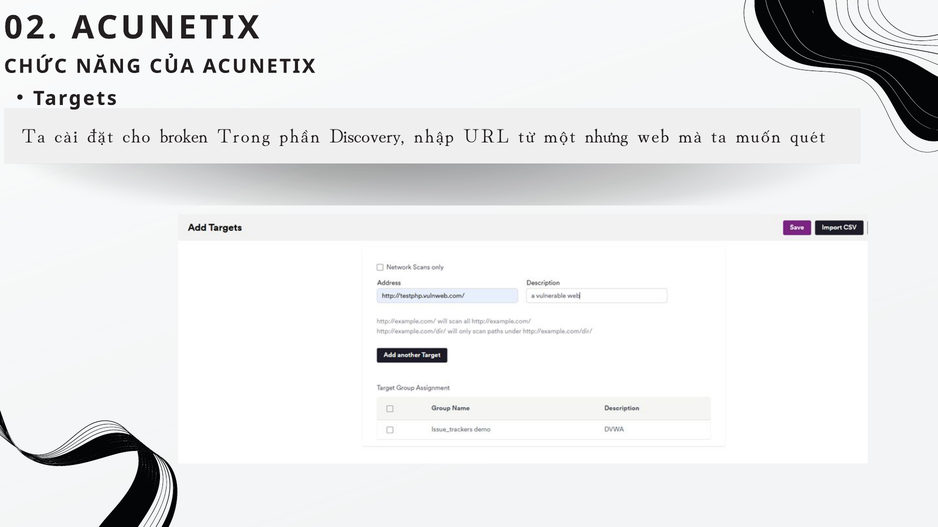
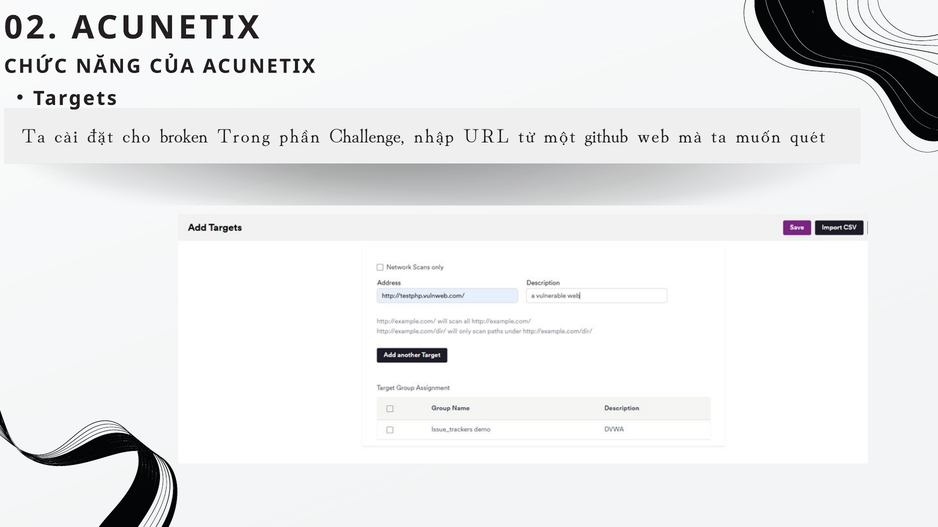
Discovery: Discovery -> Challenge (367, 136)
nhưng: nhưng -> github (606, 136)
